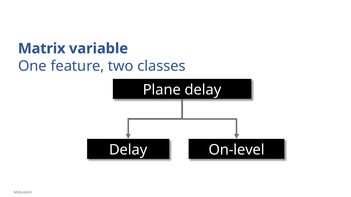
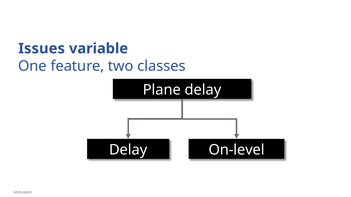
Matrix: Matrix -> Issues (42, 49)
